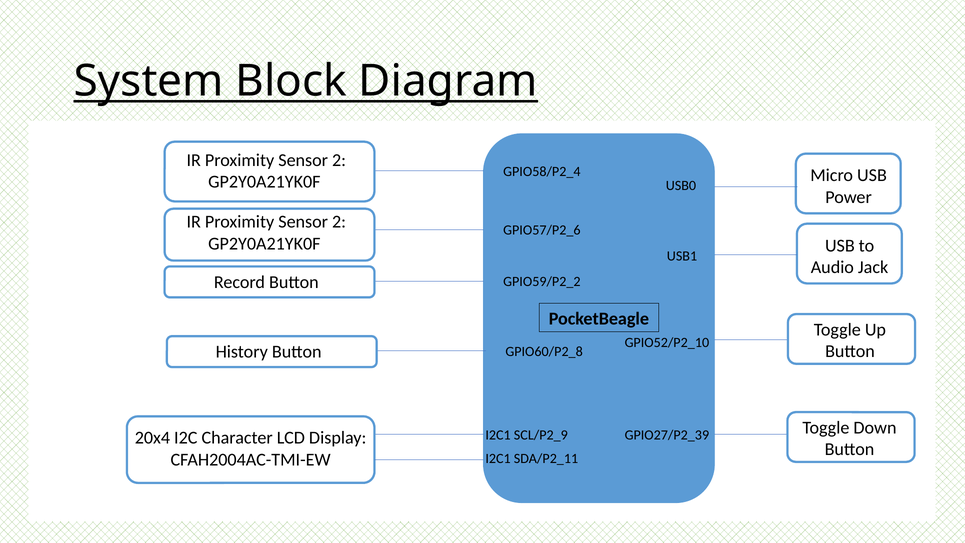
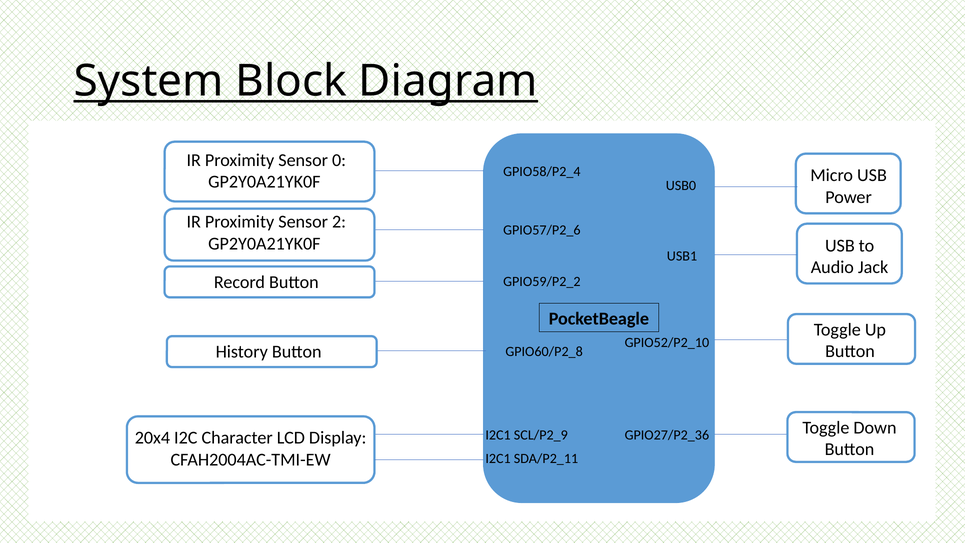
2: 2 -> 0 (339, 160)
GPIO27/P2_39: GPIO27/P2_39 -> GPIO27/P2_36 (667, 435)
